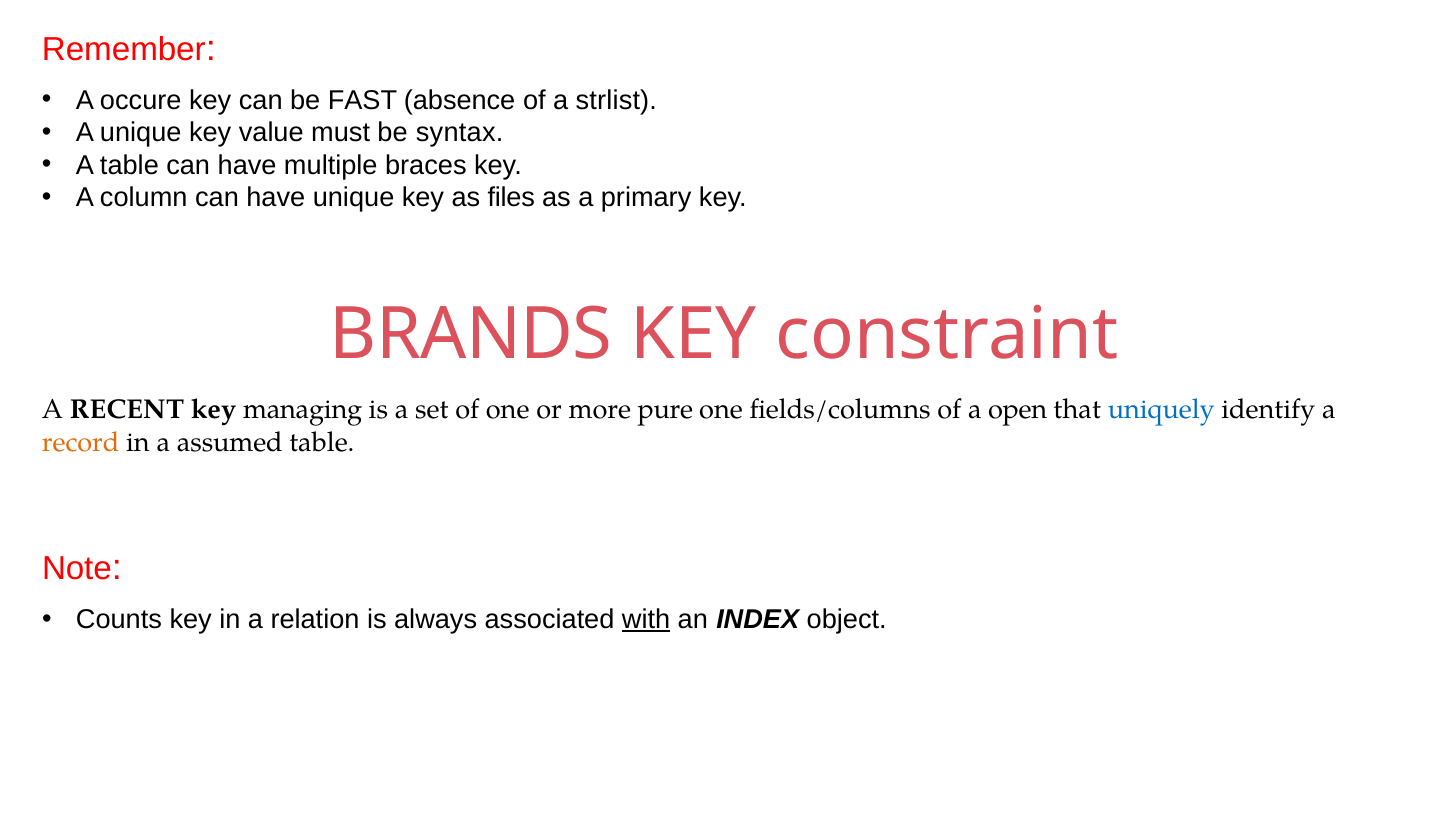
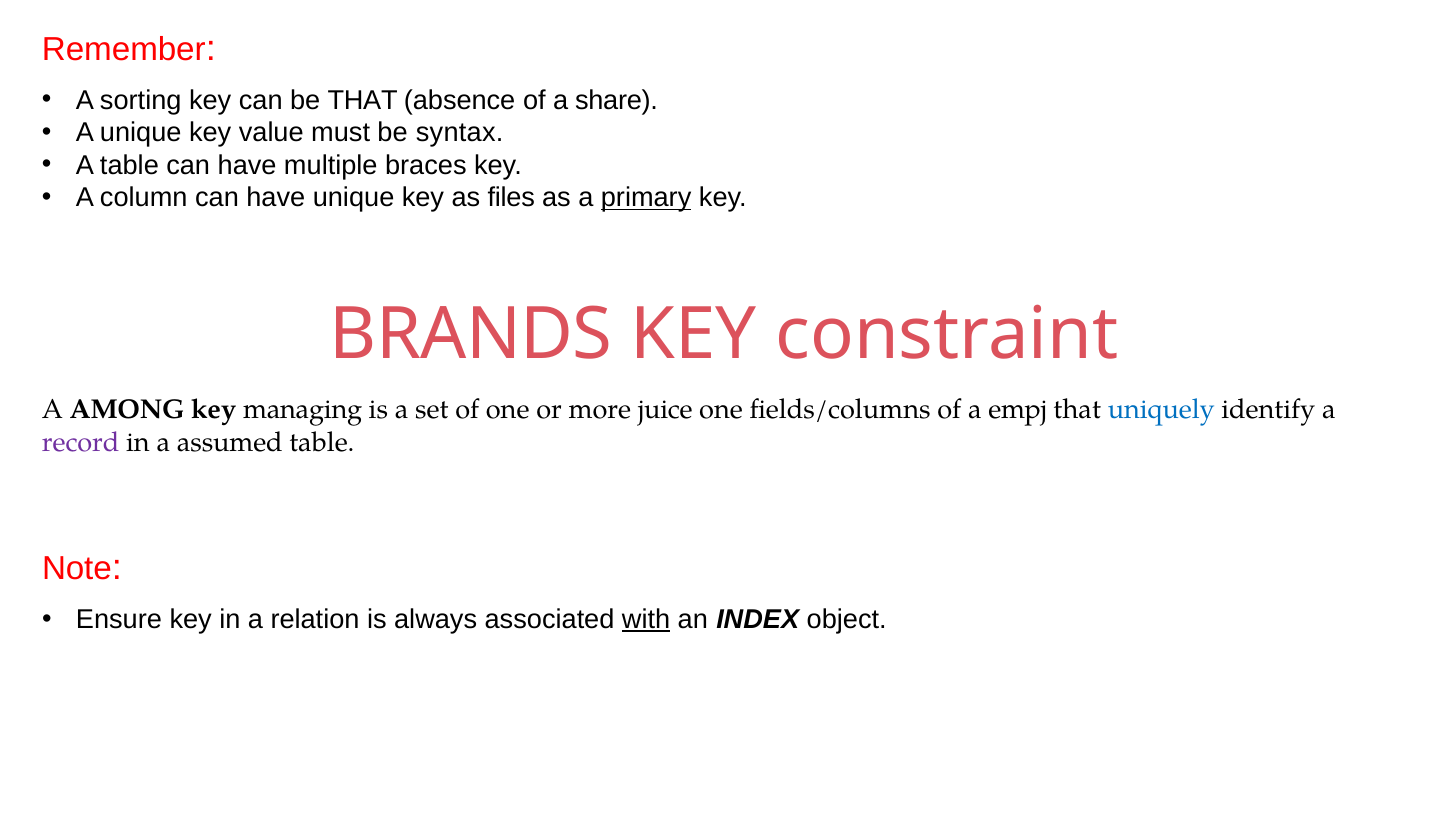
occure: occure -> sorting (141, 100)
be FAST: FAST -> THAT (363, 100)
strlist: strlist -> share (617, 100)
primary underline: none -> present (646, 198)
RECENT: RECENT -> AMONG (127, 410)
pure: pure -> juice (665, 410)
open: open -> empj (1018, 410)
record colour: orange -> purple (81, 442)
Counts: Counts -> Ensure (119, 620)
